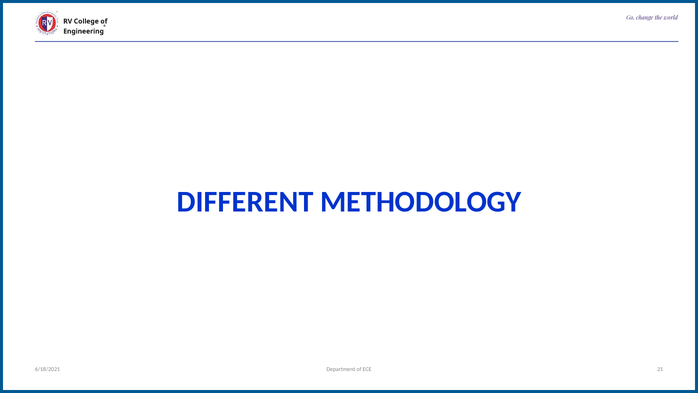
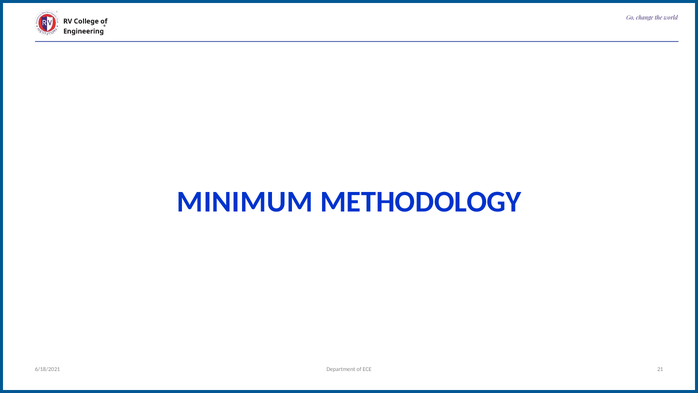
DIFFERENT: DIFFERENT -> MINIMUM (245, 202)
